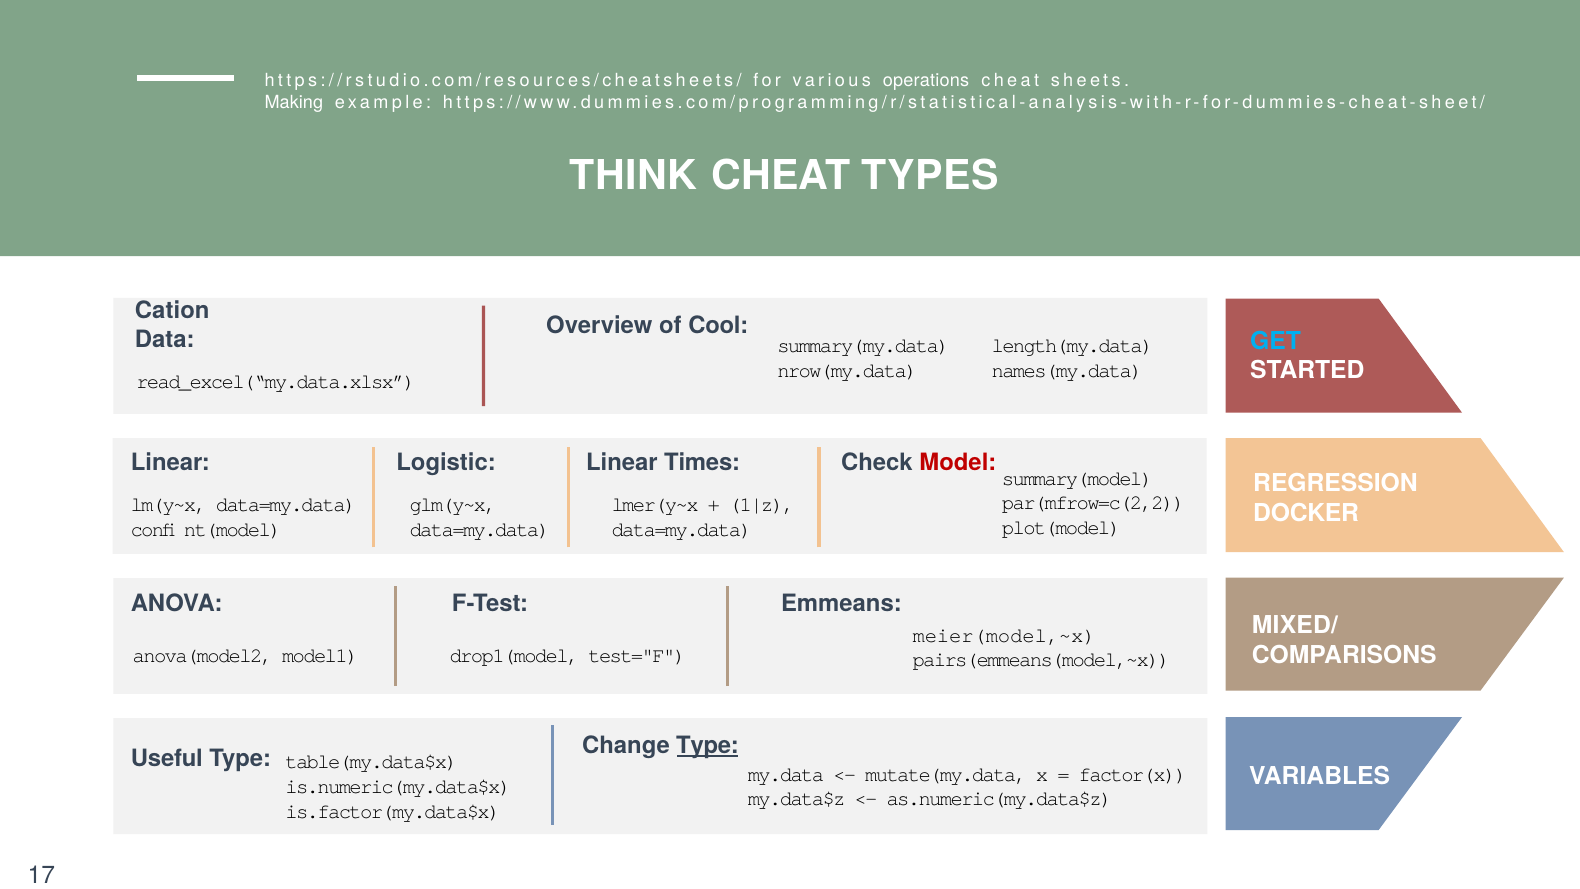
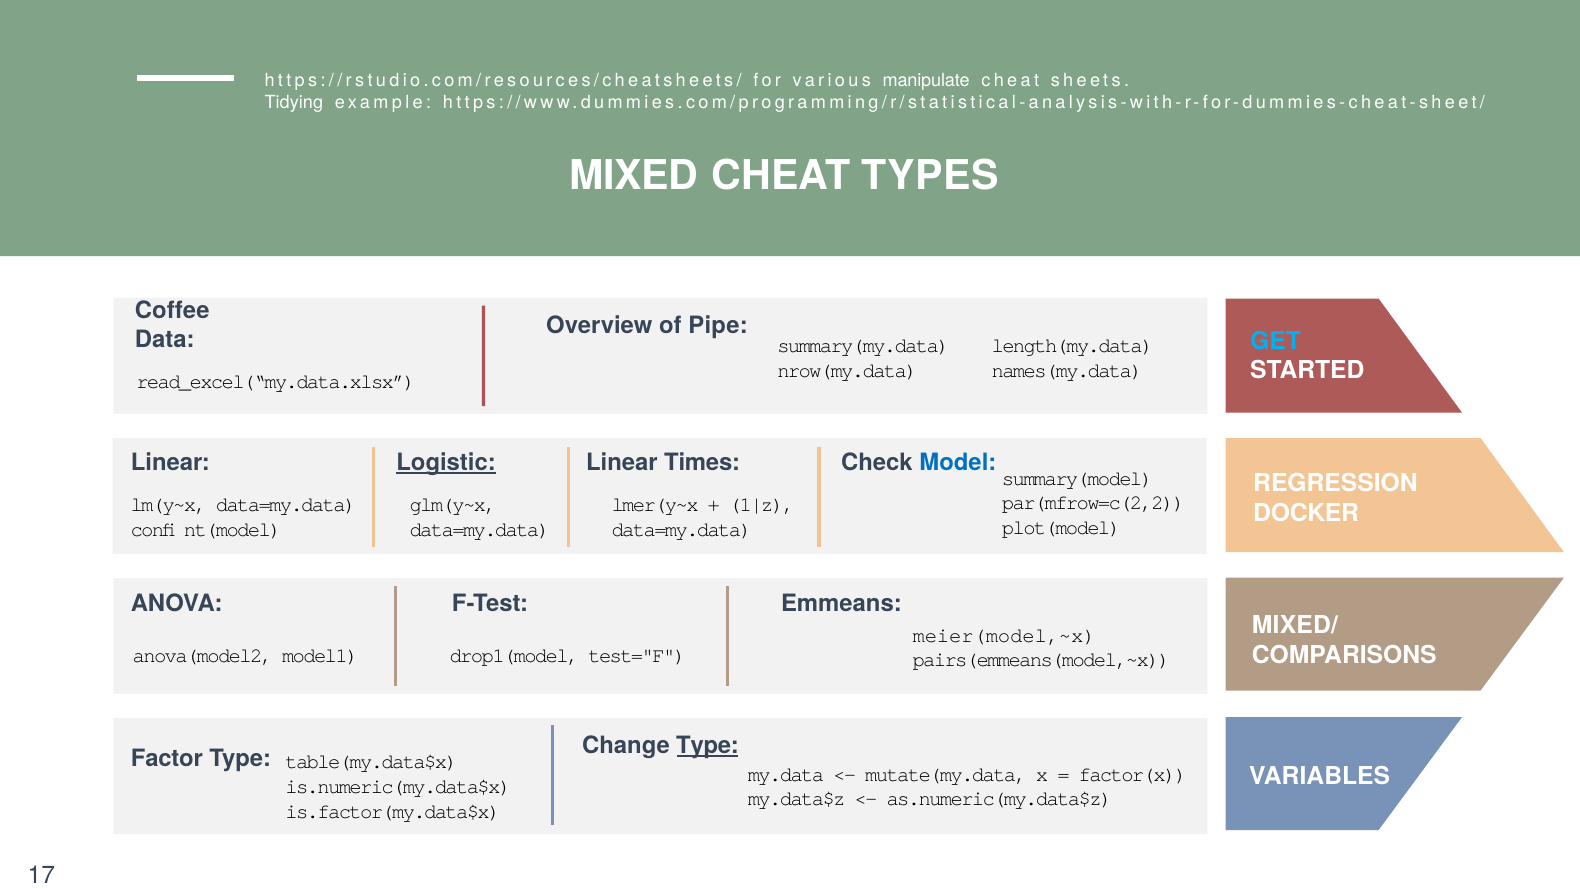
operations: operations -> manipulate (926, 81)
Making: Making -> Tidying (294, 103)
THINK: THINK -> MIXED (634, 176)
Cation: Cation -> Coffee (172, 311)
Cool: Cool -> Pipe (718, 325)
Logistic underline: none -> present (446, 463)
Model colour: red -> blue (958, 463)
Useful: Useful -> Factor (167, 759)
